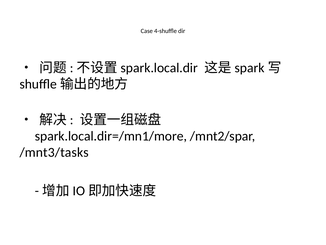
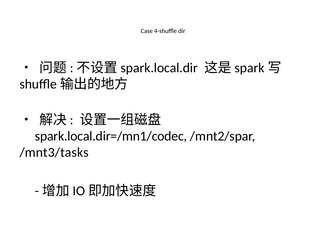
spark.local.dir=/mn1/more: spark.local.dir=/mn1/more -> spark.local.dir=/mn1/codec (111, 136)
